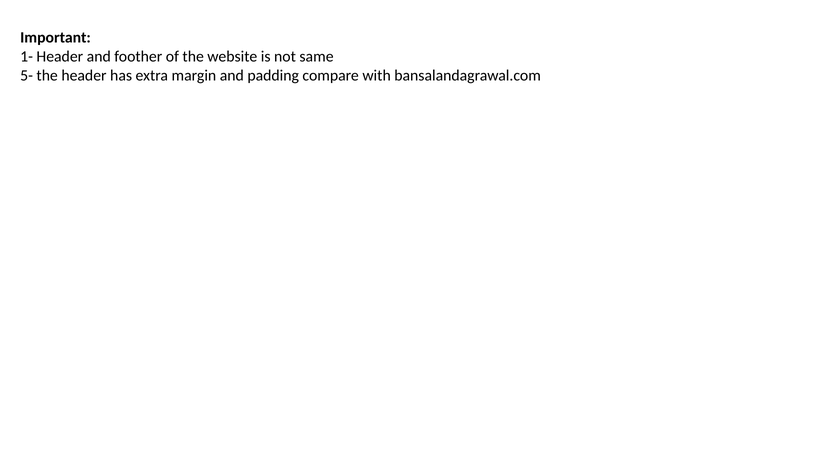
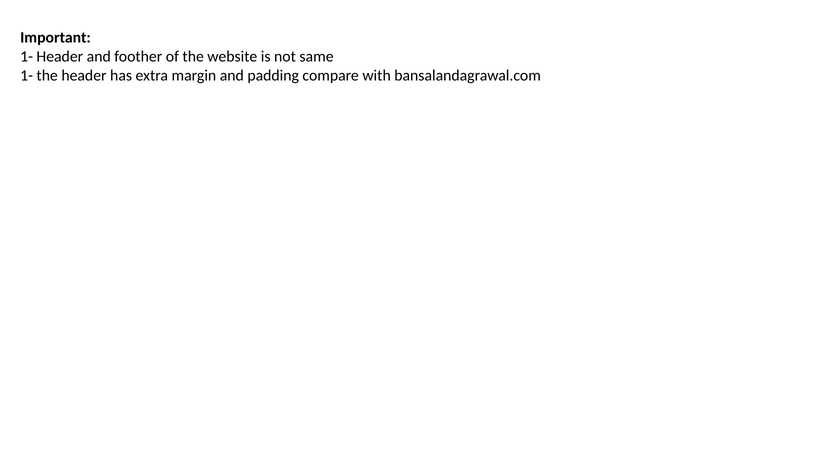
5-: 5- -> 1- (27, 75)
